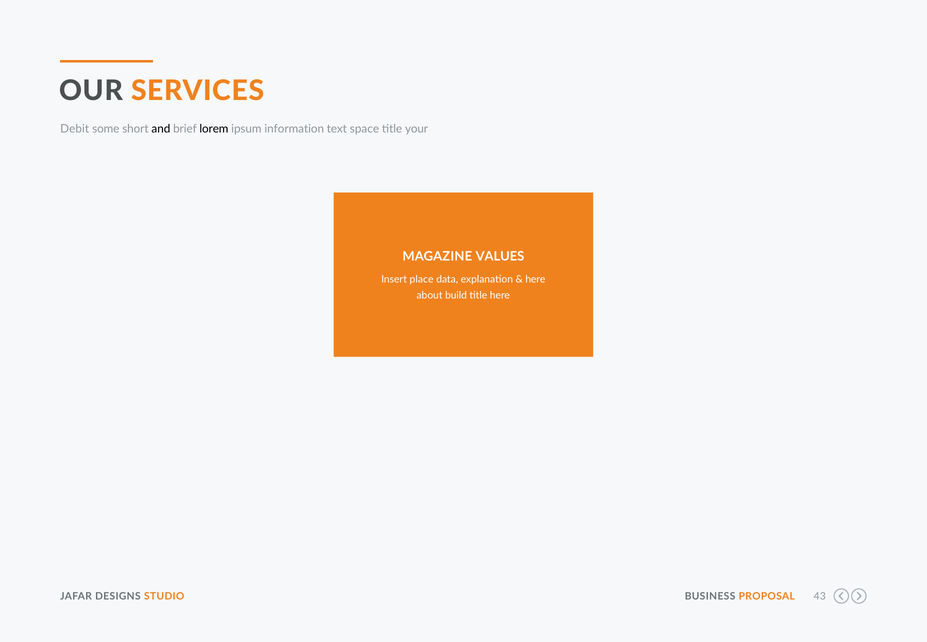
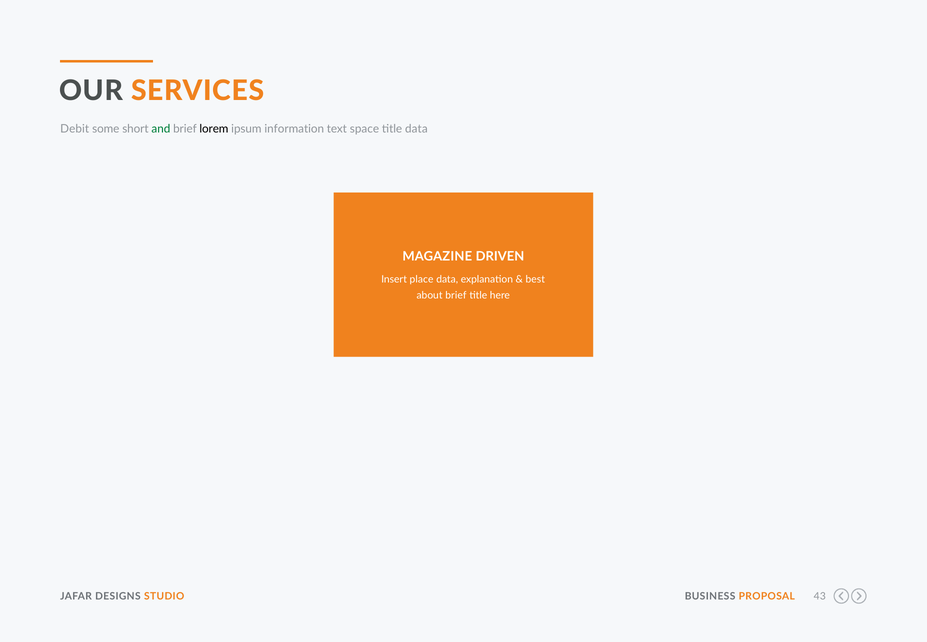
and colour: black -> green (161, 129)
title your: your -> data (416, 129)
VALUES: VALUES -> DRIVEN (500, 257)
here: here -> best (535, 279)
about build: build -> brief (456, 295)
